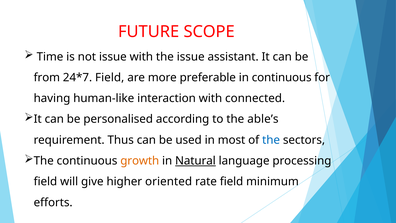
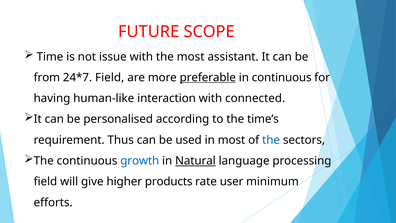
the issue: issue -> most (191, 57)
preferable underline: none -> present (208, 77)
able’s: able’s -> time’s (263, 119)
growth colour: orange -> blue (140, 161)
oriented: oriented -> products (169, 181)
rate field: field -> user (232, 181)
